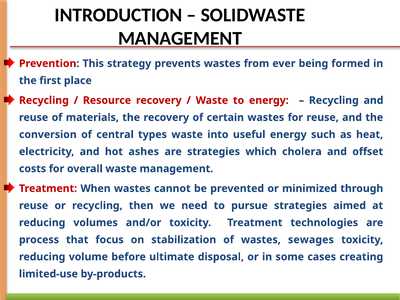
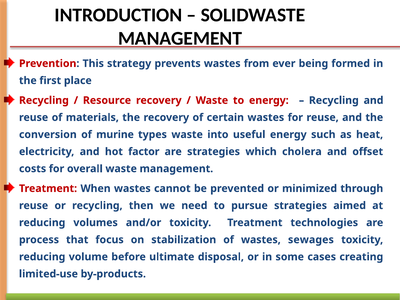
central: central -> murine (115, 135)
ashes: ashes -> factor (144, 152)
